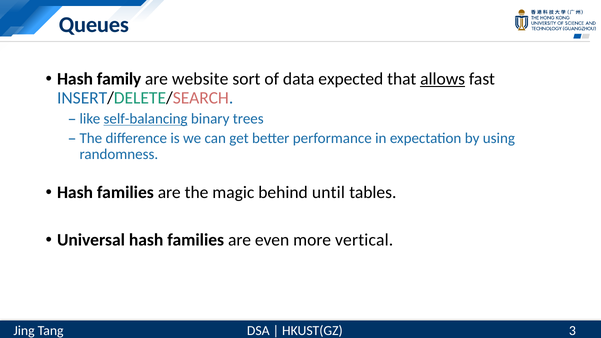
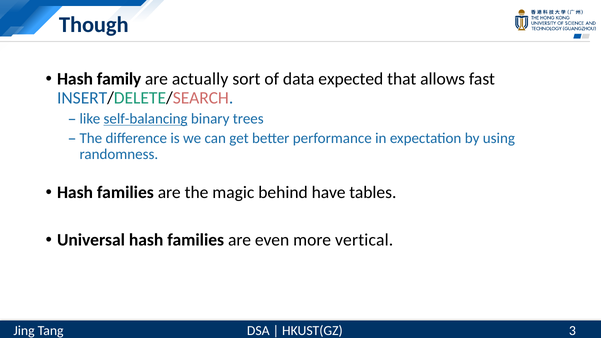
Queues: Queues -> Though (94, 25)
website: website -> actually (200, 79)
allows underline: present -> none (443, 79)
until: until -> have (329, 193)
